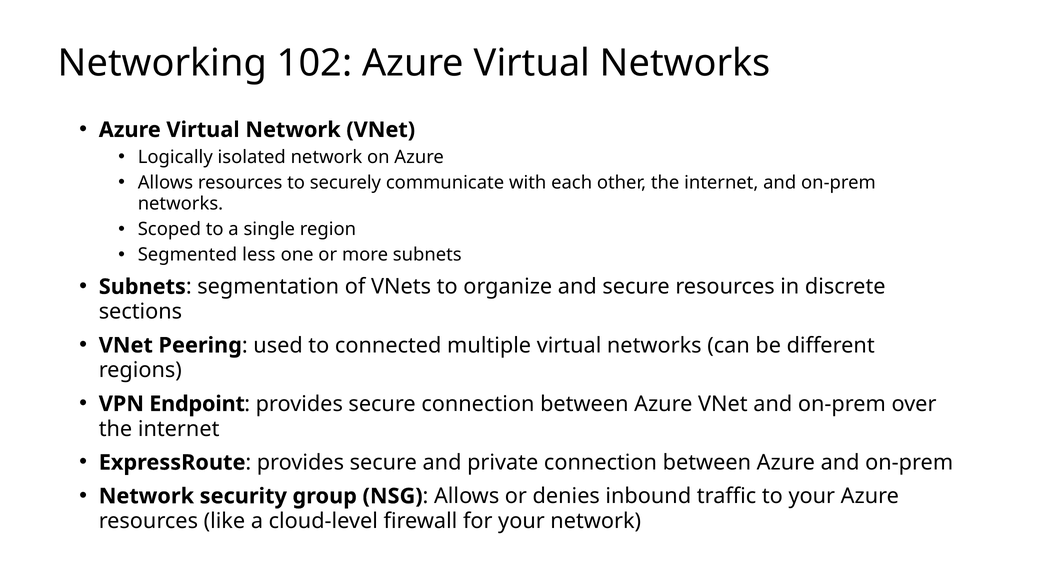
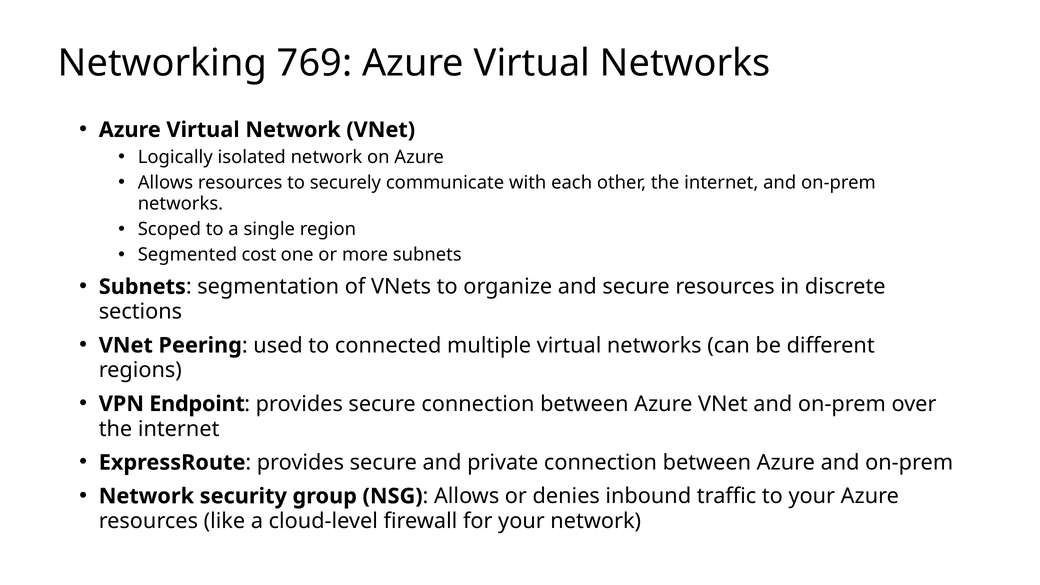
102: 102 -> 769 (315, 63)
less: less -> cost (259, 255)
